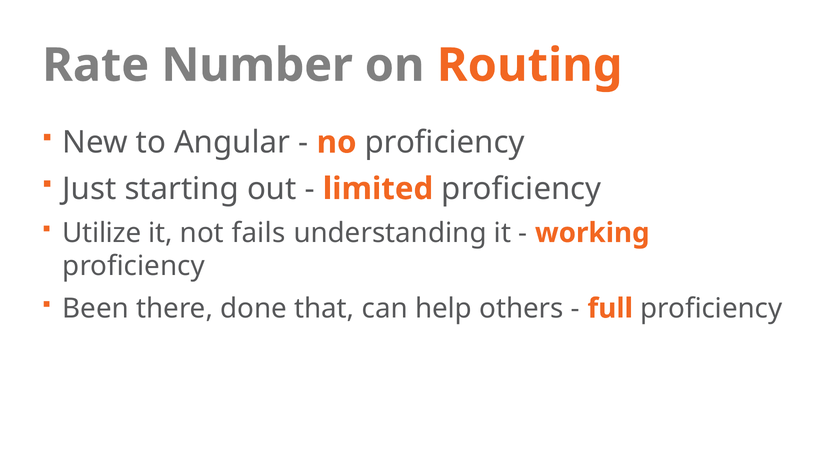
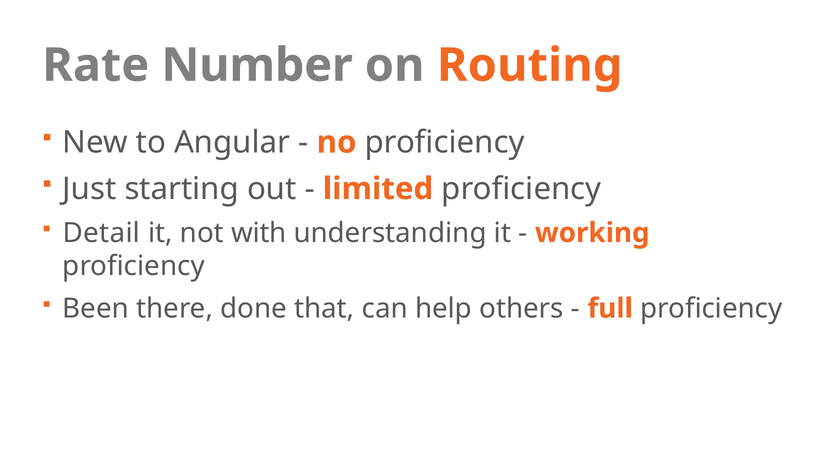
Utilize: Utilize -> Detail (102, 233)
fails: fails -> with (259, 233)
